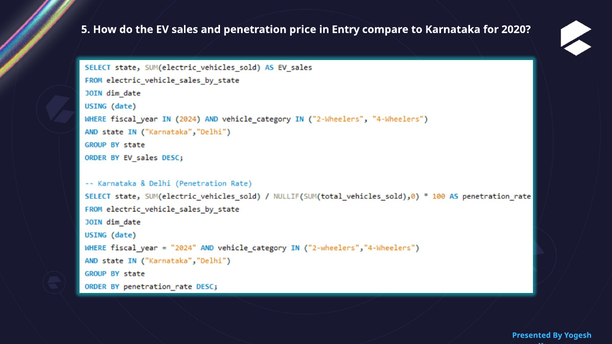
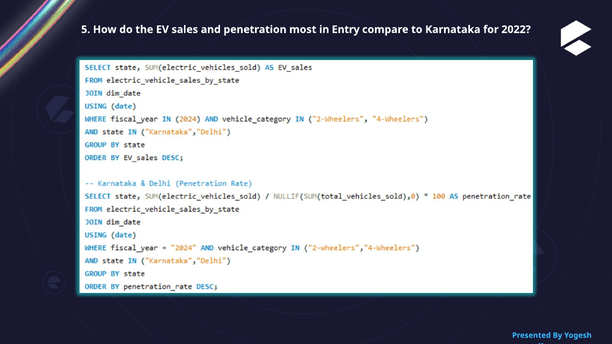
price: price -> most (303, 30)
2020: 2020 -> 2022 (516, 30)
